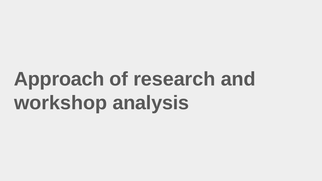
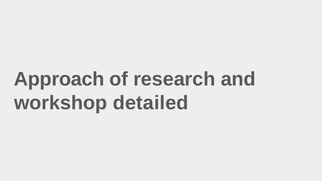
analysis: analysis -> detailed (151, 103)
